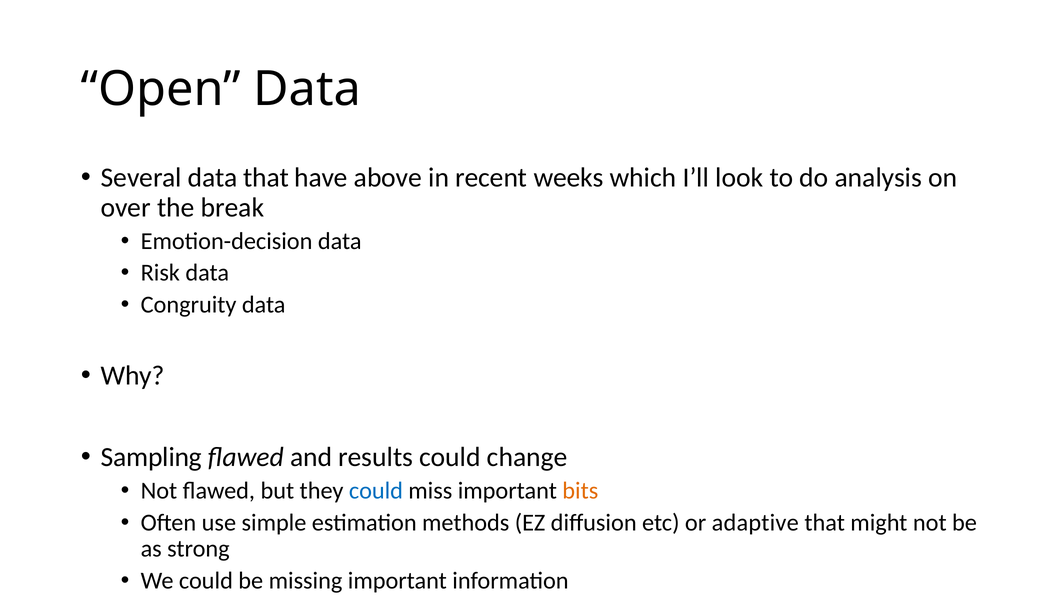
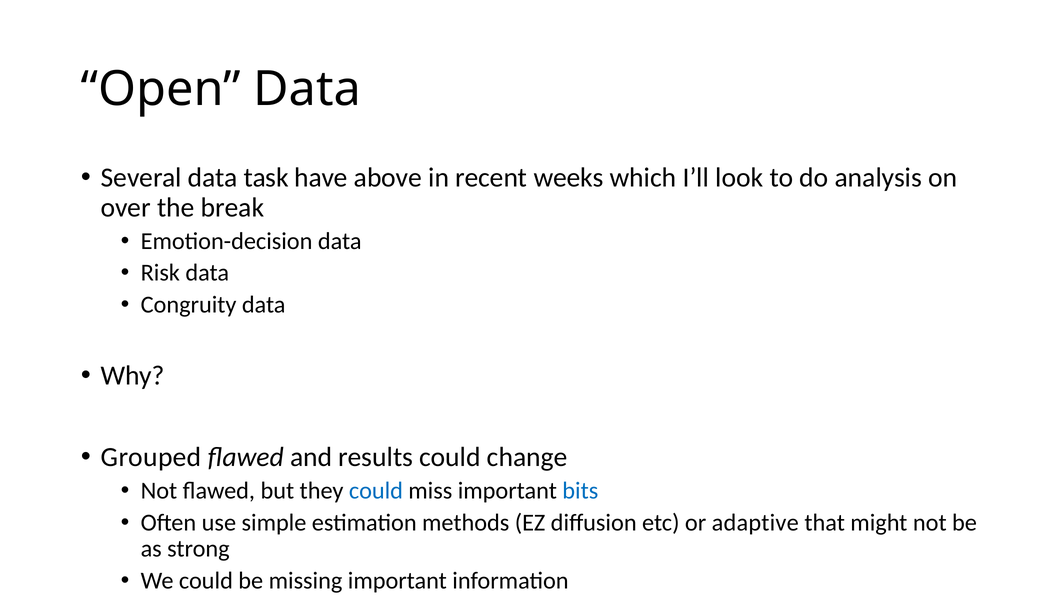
data that: that -> task (266, 178)
Sampling: Sampling -> Grouped (151, 458)
bits colour: orange -> blue (580, 491)
